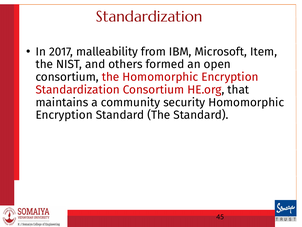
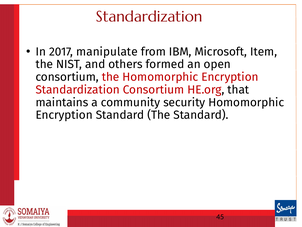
malleability: malleability -> manipulate (107, 52)
